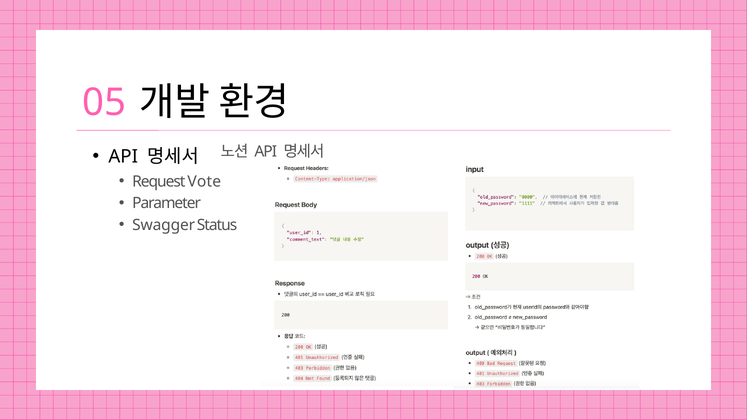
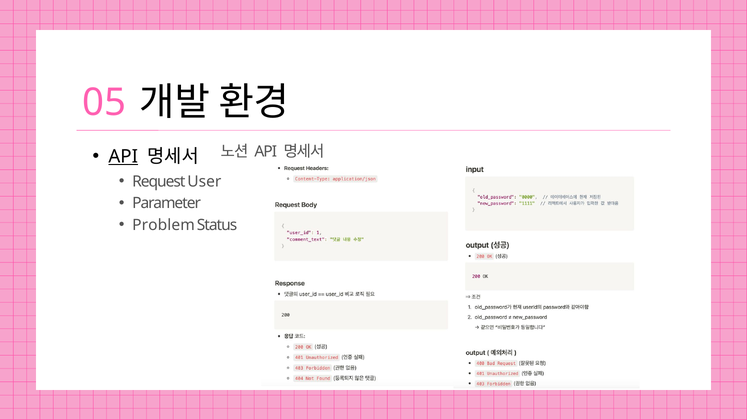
API underline: none -> present (123, 157)
Vote: Vote -> User (204, 182)
Swagger: Swagger -> Problem (164, 225)
